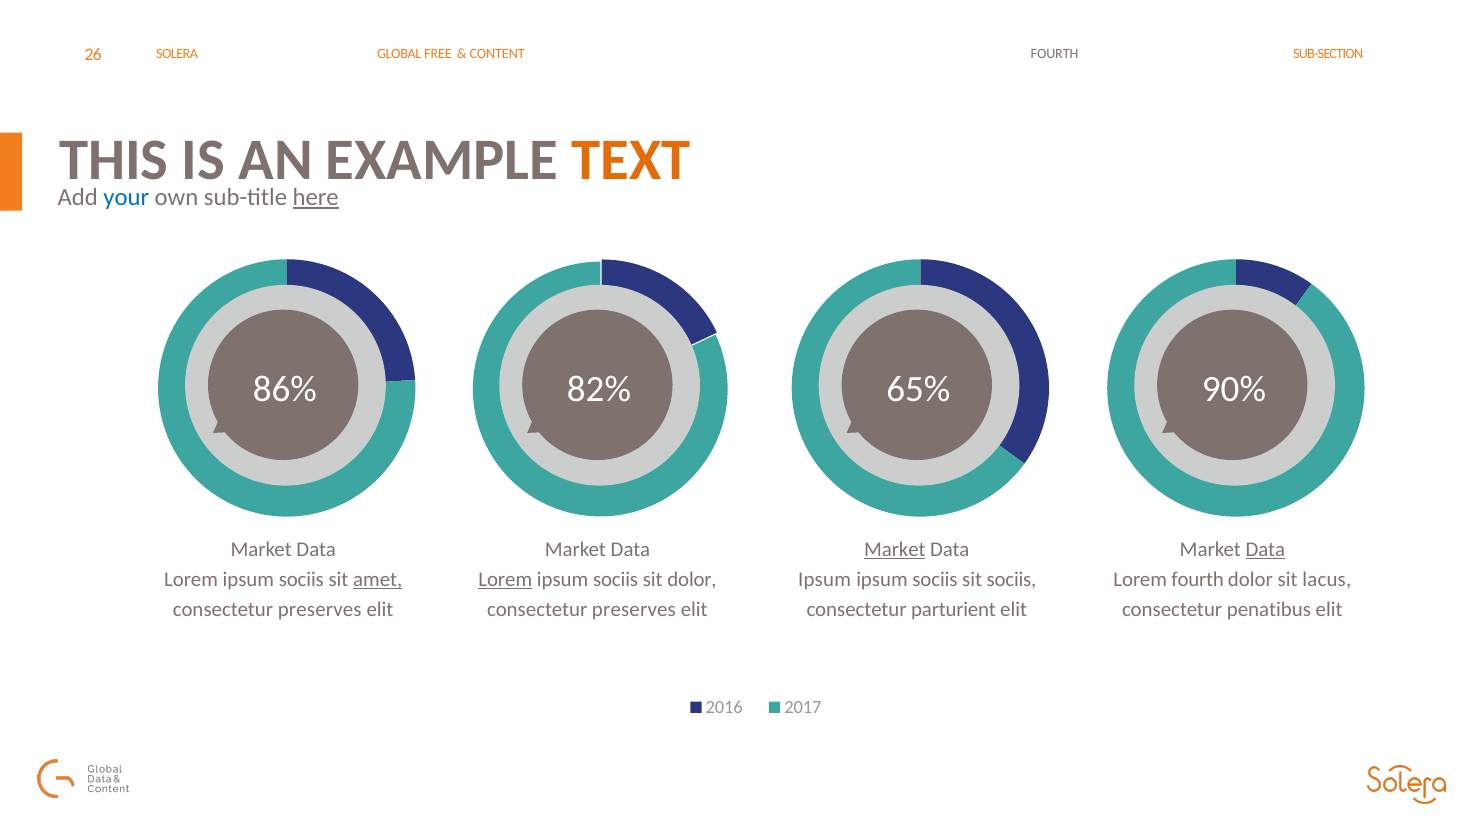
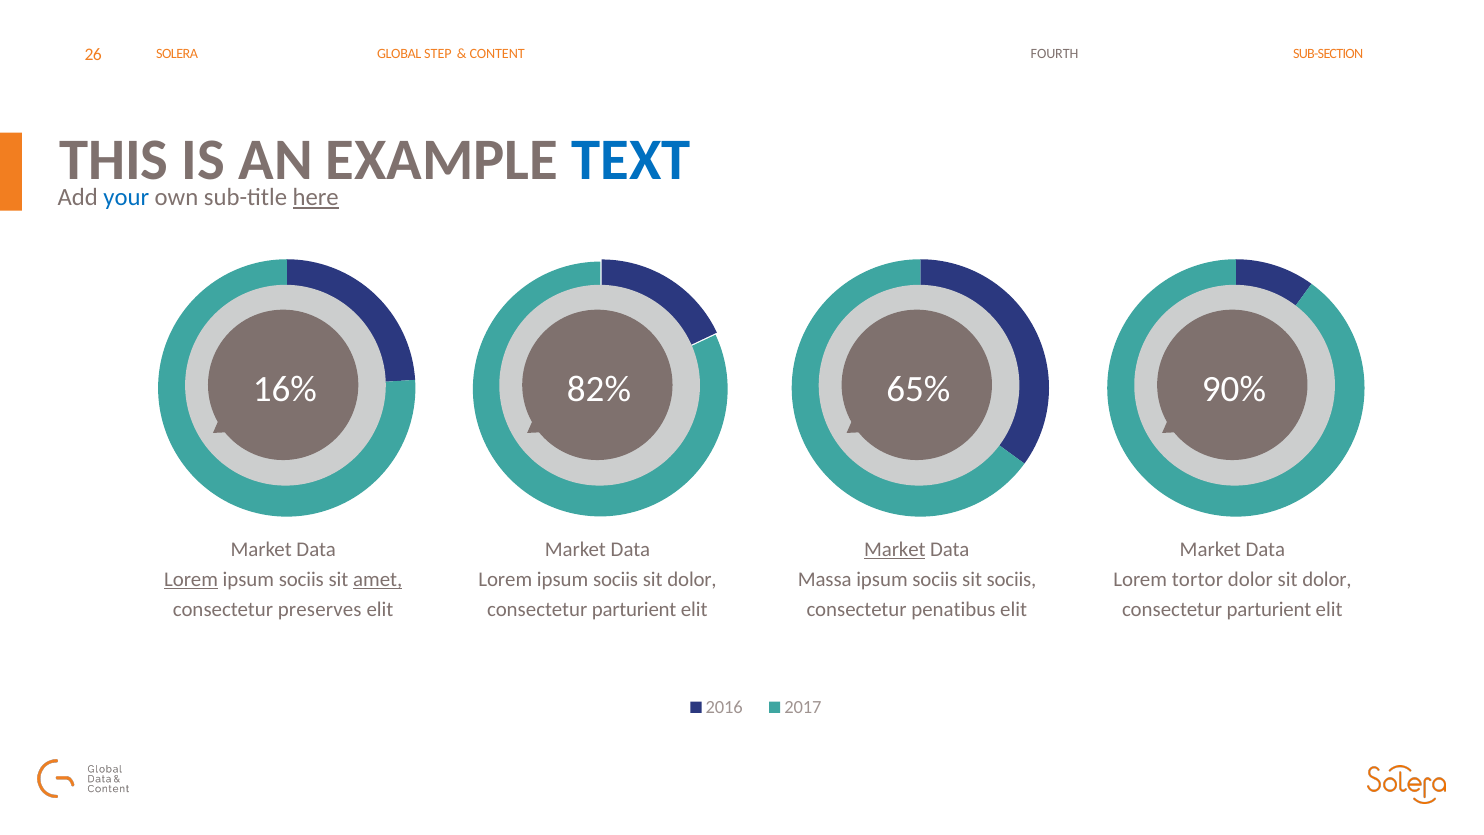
FREE: FREE -> STEP (438, 54)
TEXT colour: orange -> blue (631, 160)
86%: 86% -> 16% (285, 389)
Data underline: present -> none (1265, 550)
Lorem underline: none -> present (191, 580)
Lorem underline: present -> none (505, 580)
Ipsum: Ipsum -> Massa (825, 580)
Lorem fourth: fourth -> tortor (1197, 580)
dolor sit lacus: lacus -> dolor (1327, 580)
preserves: preserves -> parturient (634, 610)
parturient: parturient -> penatibus (953, 610)
penatibus: penatibus -> parturient (1269, 610)
